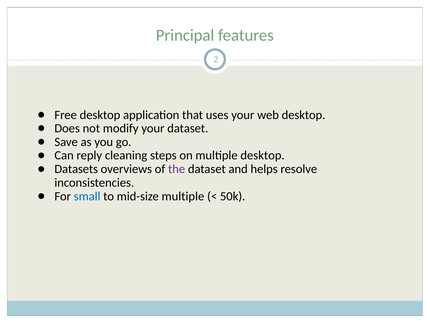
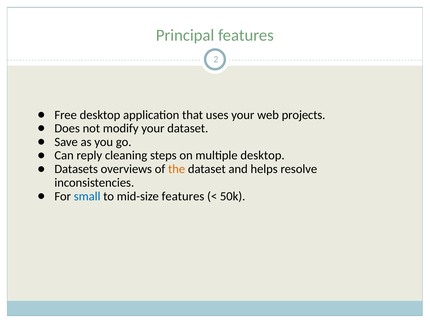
web desktop: desktop -> projects (304, 115)
the colour: purple -> orange (177, 169)
mid-size multiple: multiple -> features (183, 196)
